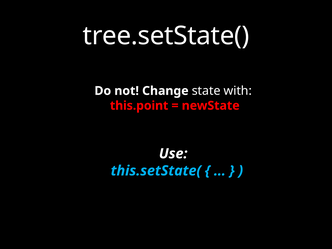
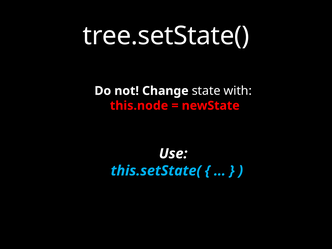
this.point: this.point -> this.node (139, 106)
